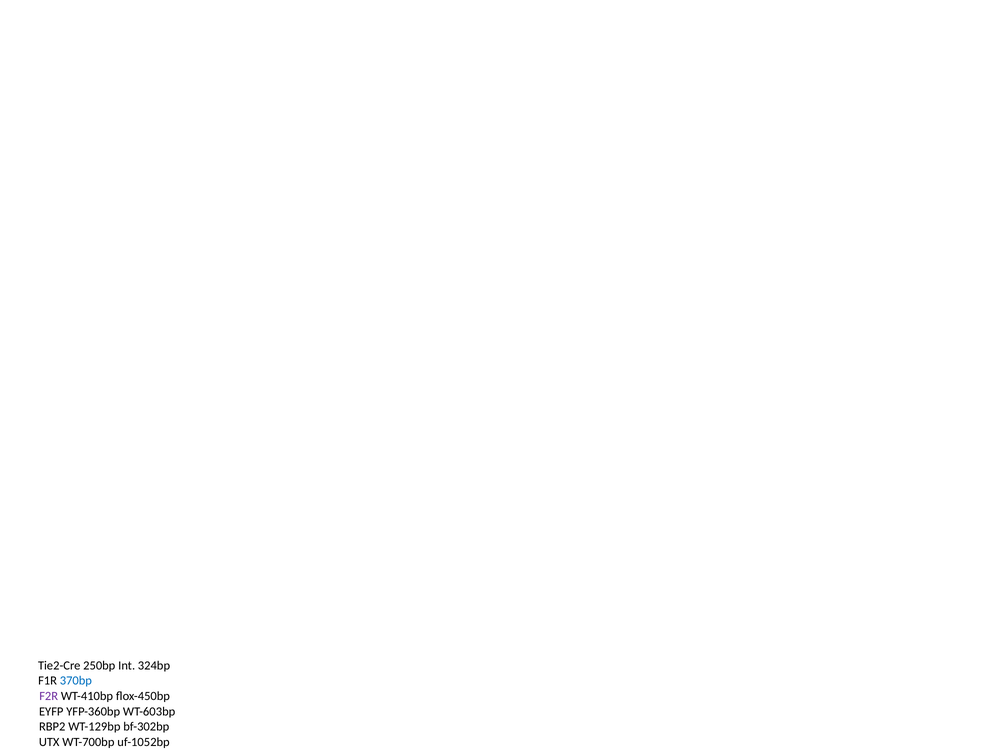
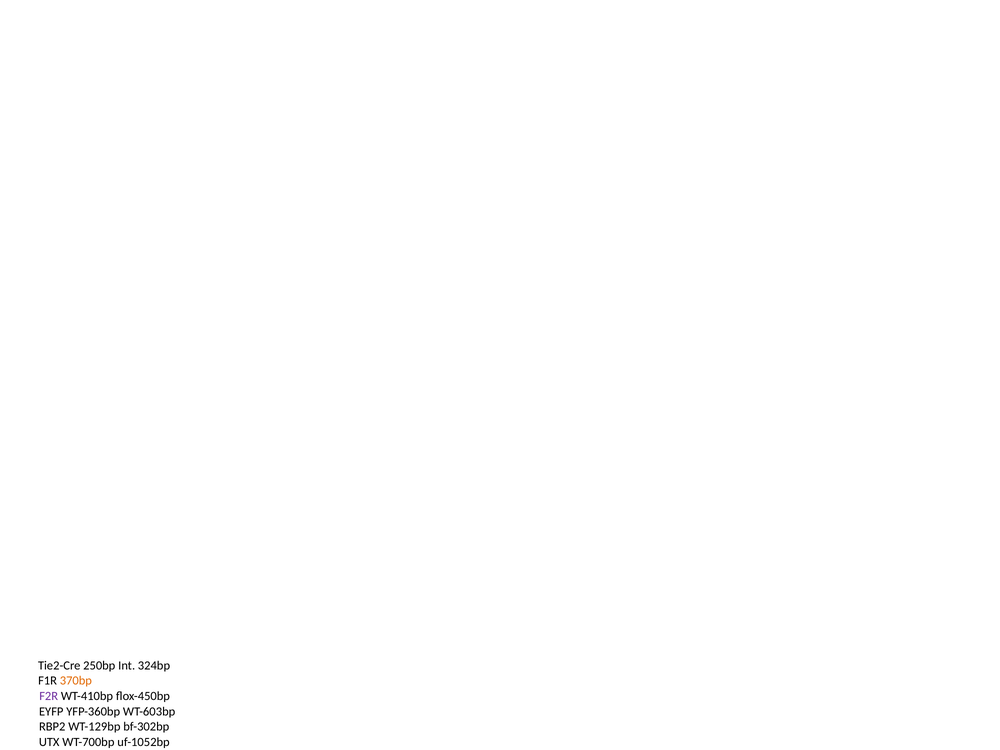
370bp colour: blue -> orange (76, 681)
